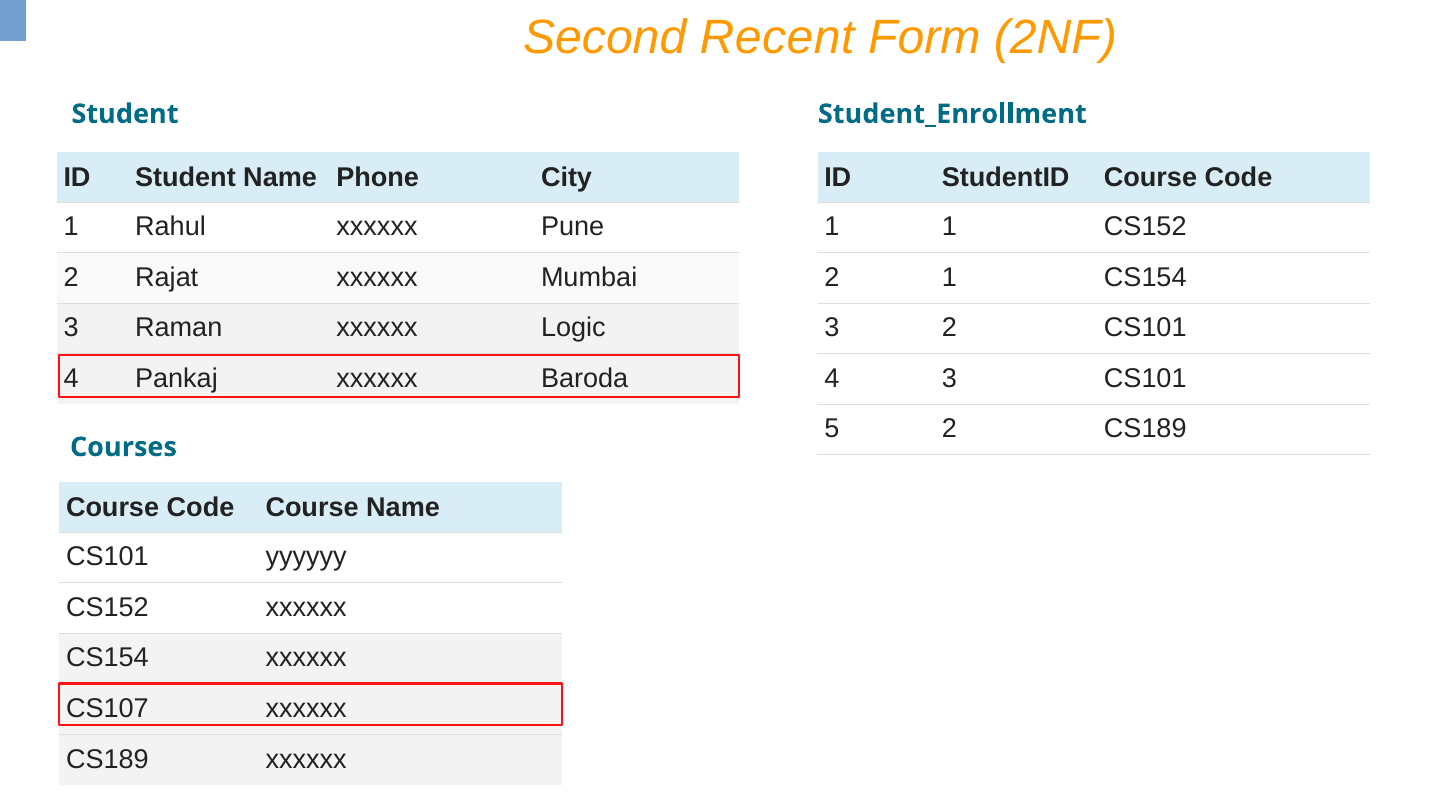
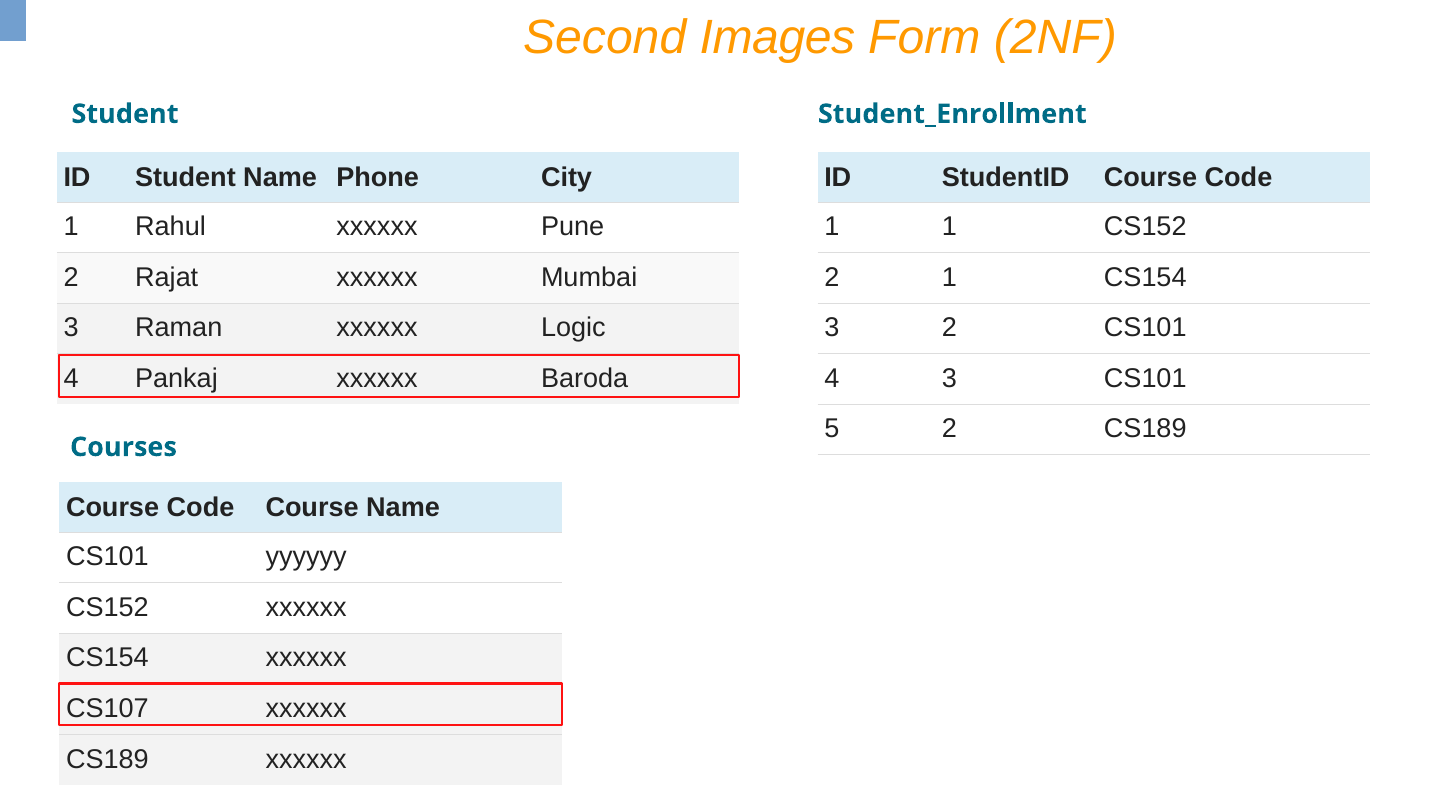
Recent: Recent -> Images (777, 38)
